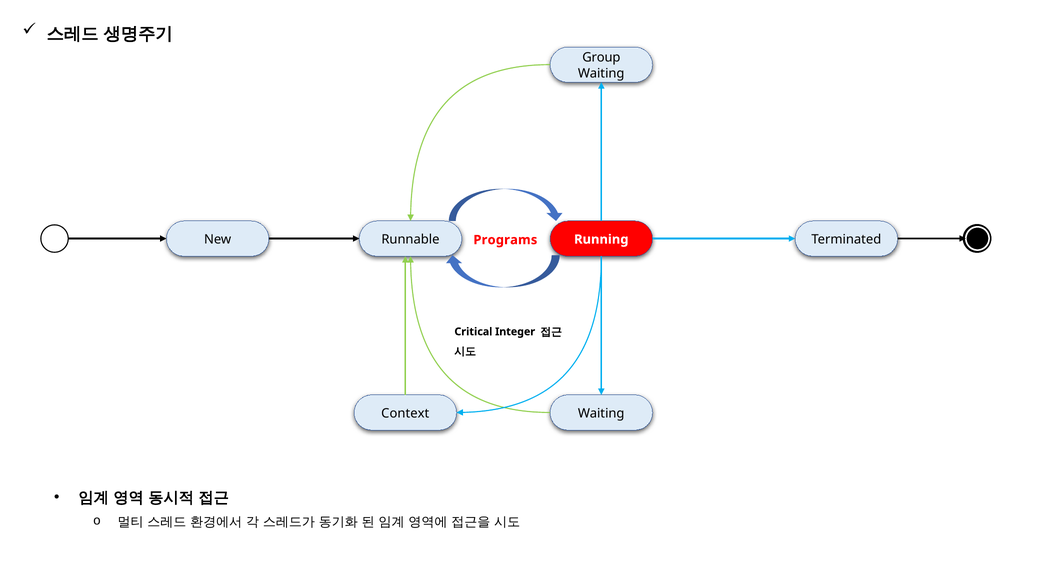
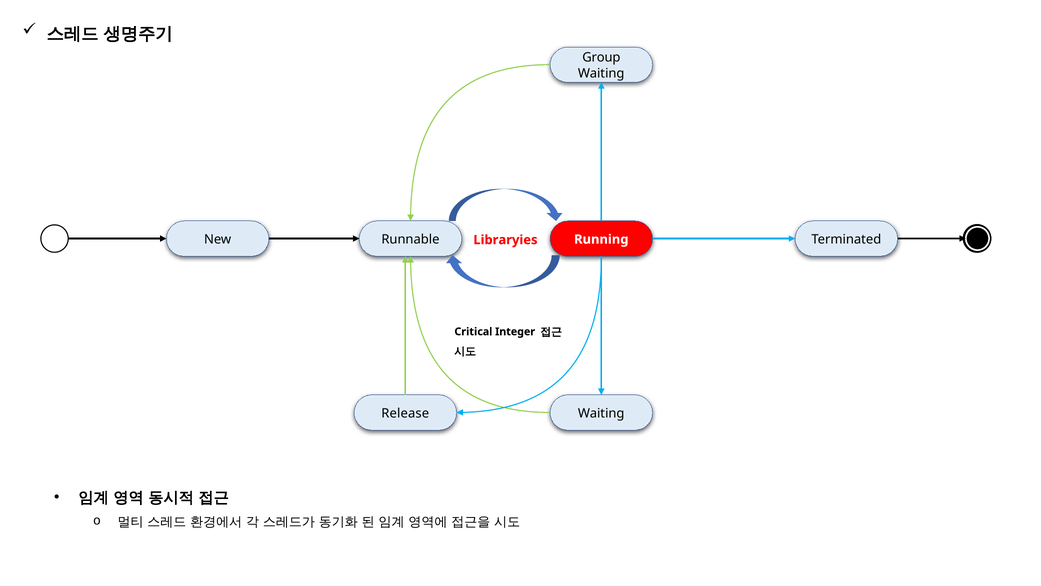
Programs: Programs -> Libraryies (505, 240)
Context: Context -> Release (405, 413)
